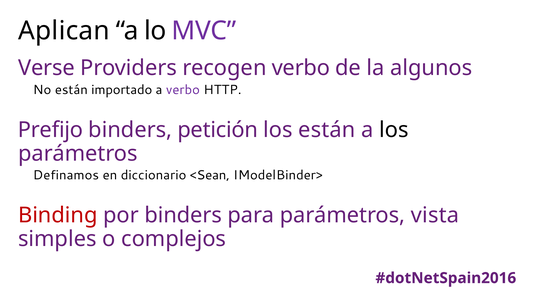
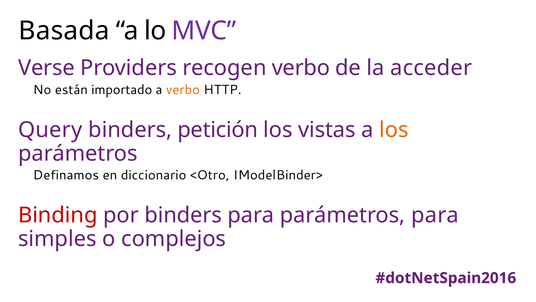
Aplican: Aplican -> Basada (64, 31)
algunos: algunos -> acceder (431, 68)
verbo colour: purple -> orange (183, 90)
Prefijo: Prefijo -> Query (50, 130)
los están: están -> vistas (327, 130)
los colour: black -> orange (394, 130)
<Sean: <Sean -> <Otro (210, 175)
parámetros vista: vista -> para (435, 215)
